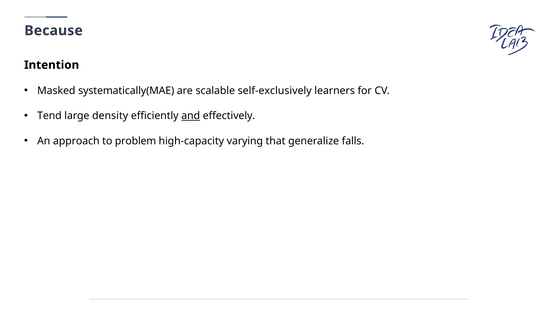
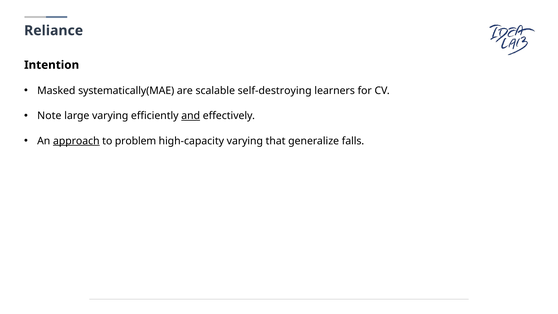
Because: Because -> Reliance (54, 31)
self-exclusively: self-exclusively -> self-destroying (275, 91)
Tend: Tend -> Note (49, 116)
large density: density -> varying (110, 116)
approach underline: none -> present (76, 141)
